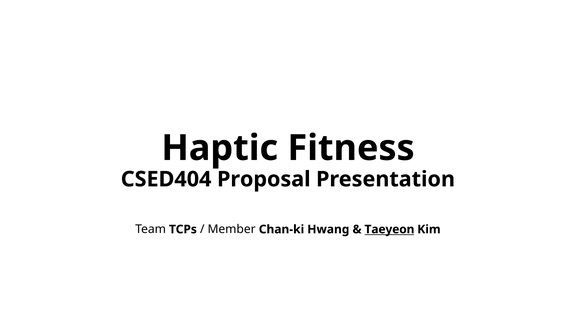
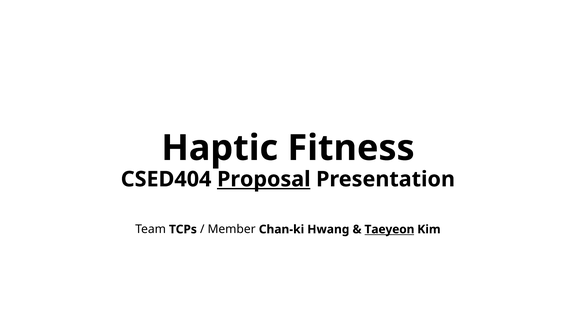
Proposal underline: none -> present (264, 179)
